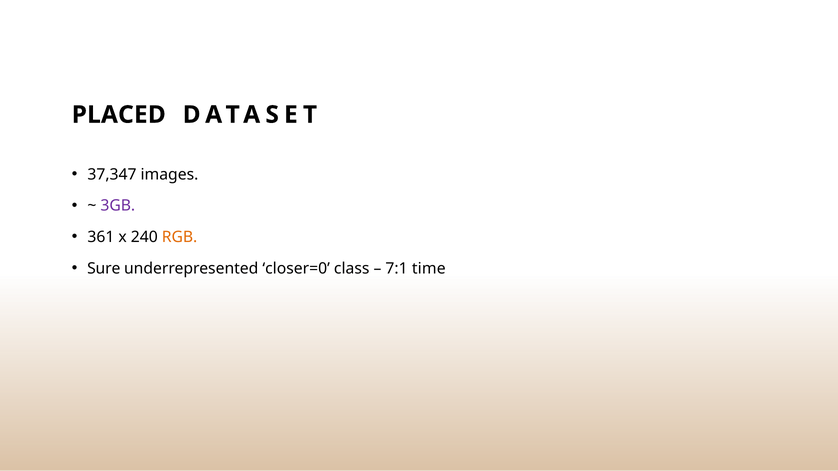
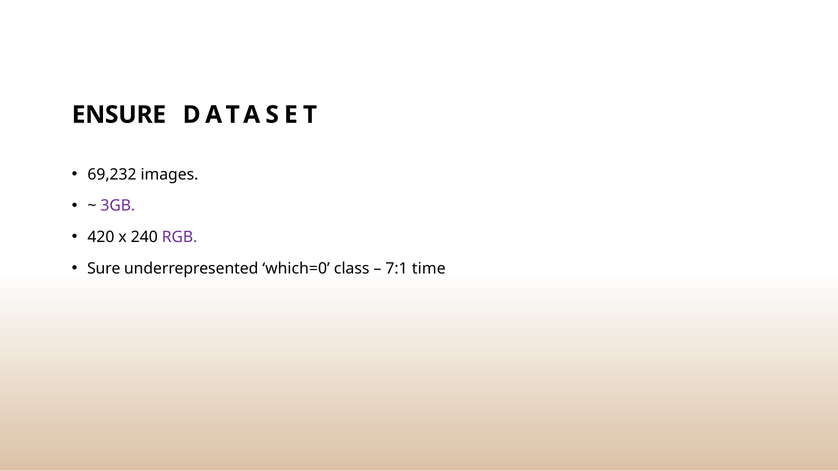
PLACED: PLACED -> ENSURE (119, 115)
37,347: 37,347 -> 69,232 (112, 175)
361: 361 -> 420 (101, 237)
RGB colour: orange -> purple (180, 237)
closer=0: closer=0 -> which=0 (296, 269)
